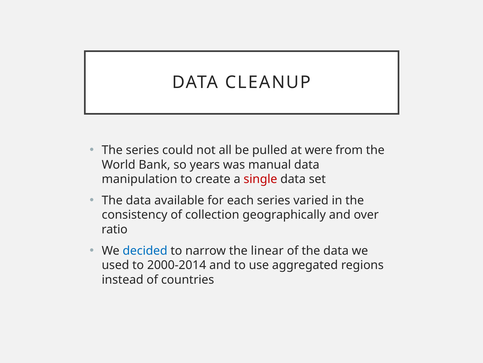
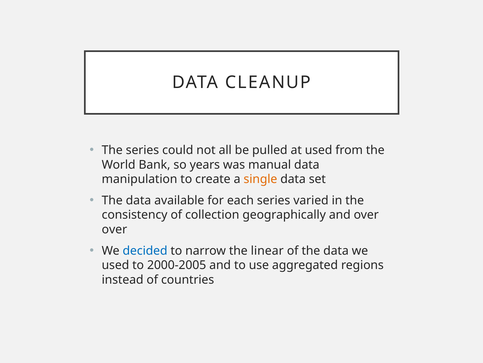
at were: were -> used (319, 150)
single colour: red -> orange (260, 179)
ratio: ratio -> over (114, 229)
2000-2014: 2000-2014 -> 2000-2005 (177, 265)
